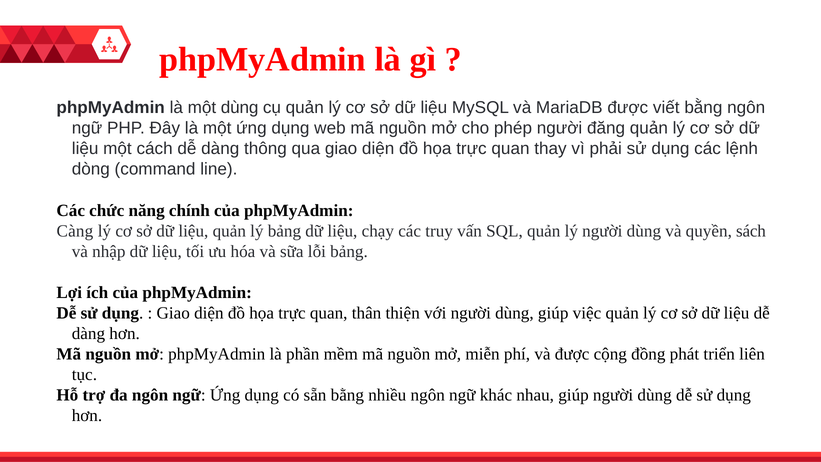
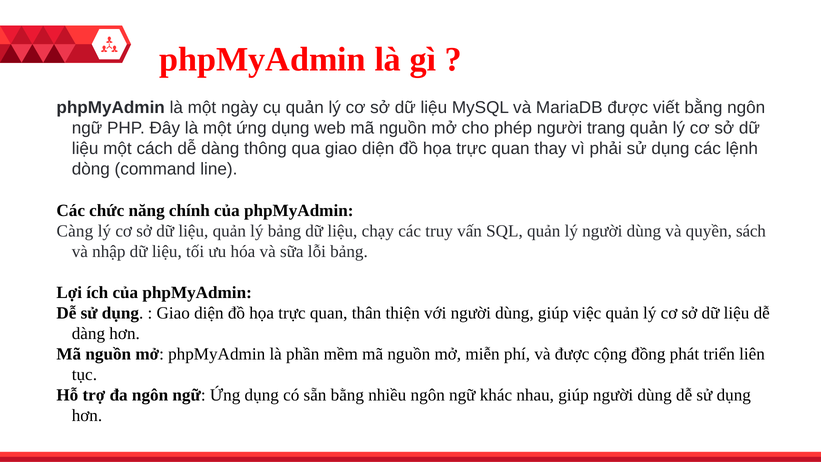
một dùng: dùng -> ngày (240, 108)
đăng: đăng -> trang (606, 128)
